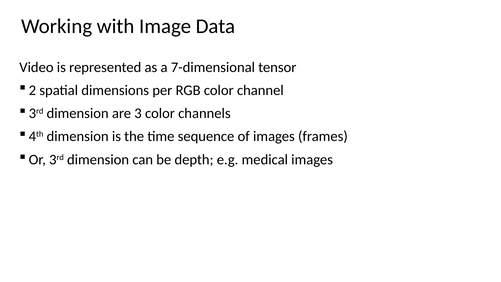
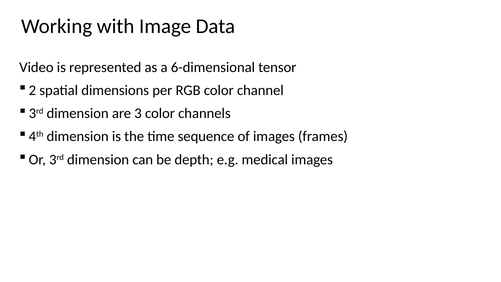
7-dimensional: 7-dimensional -> 6-dimensional (213, 67)
